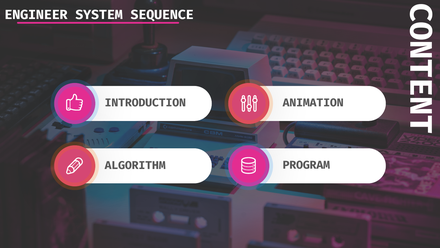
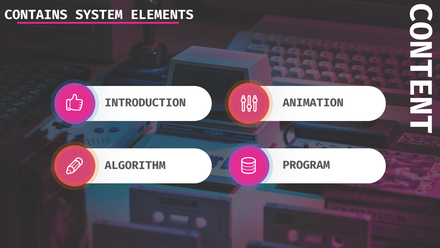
ENGINEER: ENGINEER -> CONTAINS (36, 15)
SEQUENCE: SEQUENCE -> ELEMENTS (162, 15)
